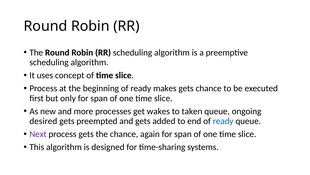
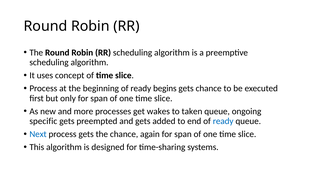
makes: makes -> begins (165, 88)
desired: desired -> specific (43, 121)
Next colour: purple -> blue (38, 134)
